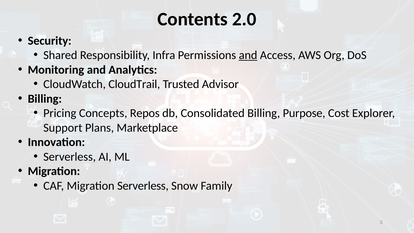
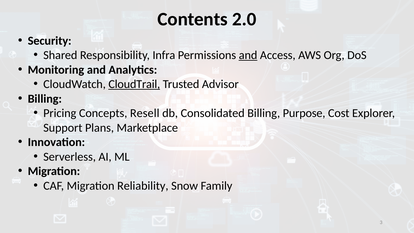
CloudTrail underline: none -> present (134, 84)
Repos: Repos -> Resell (145, 113)
Migration Serverless: Serverless -> Reliability (143, 186)
